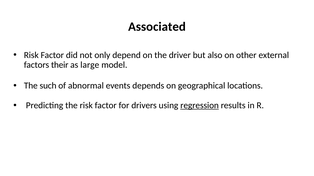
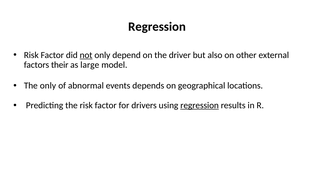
Associated: Associated -> Regression (157, 27)
not underline: none -> present (86, 55)
The such: such -> only (48, 86)
